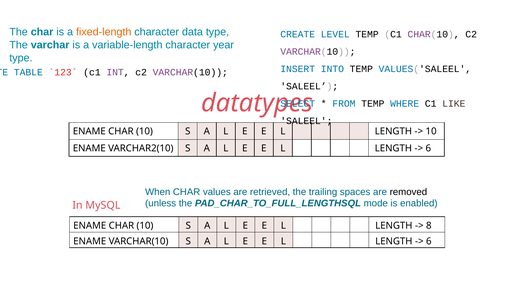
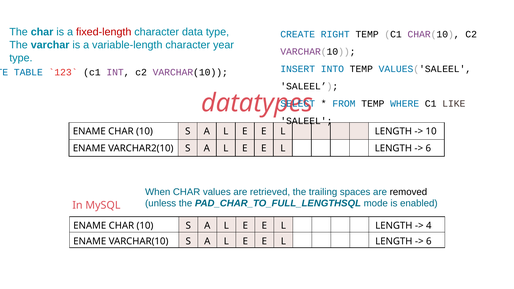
fixed-length colour: orange -> red (104, 32)
LEVEL: LEVEL -> RIGHT (335, 34)
8: 8 -> 4 (429, 226)
